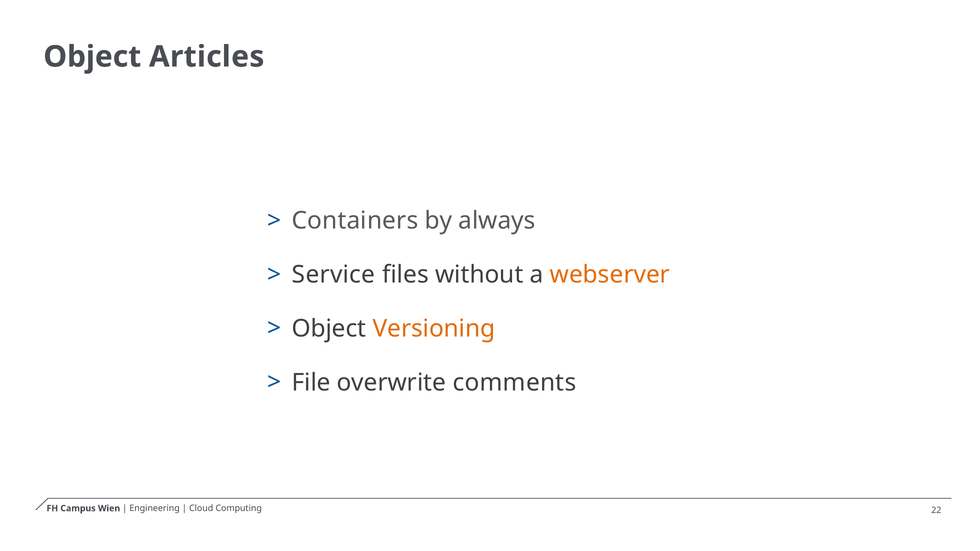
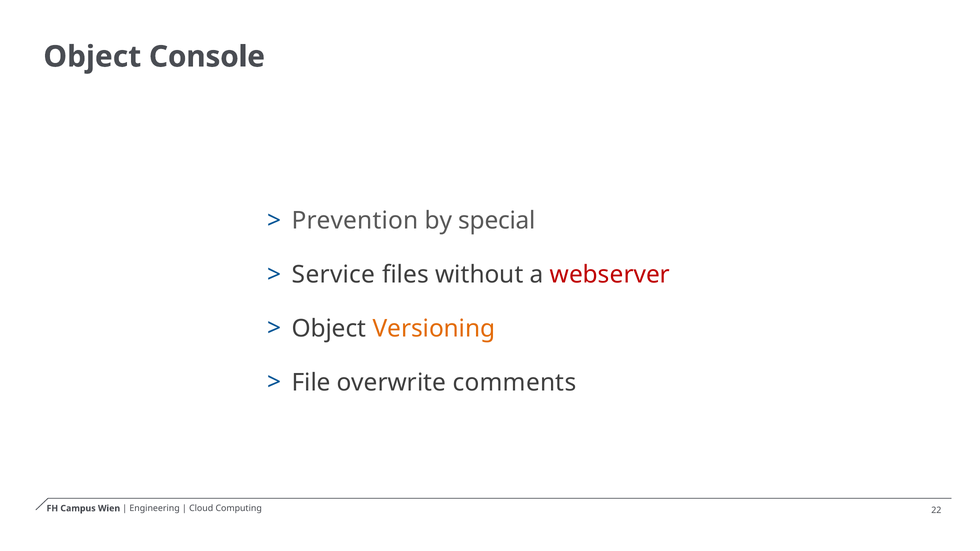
Articles: Articles -> Console (207, 57)
Containers: Containers -> Prevention (355, 221)
always: always -> special (497, 221)
webserver colour: orange -> red (610, 275)
